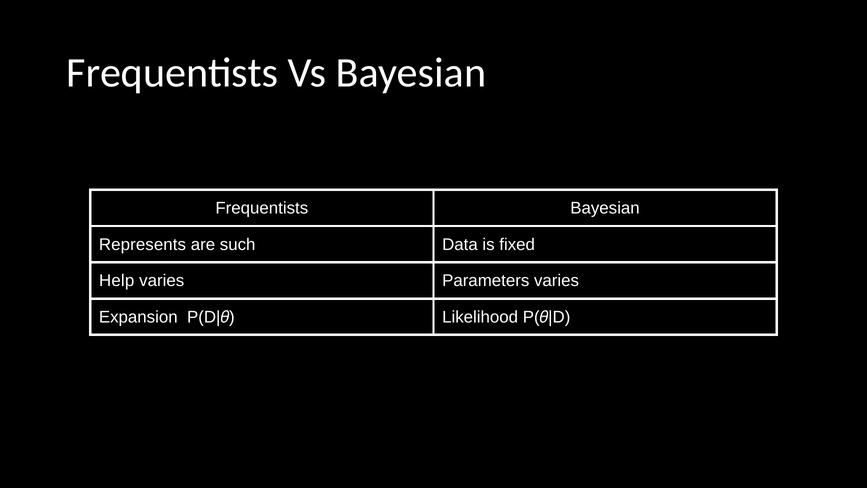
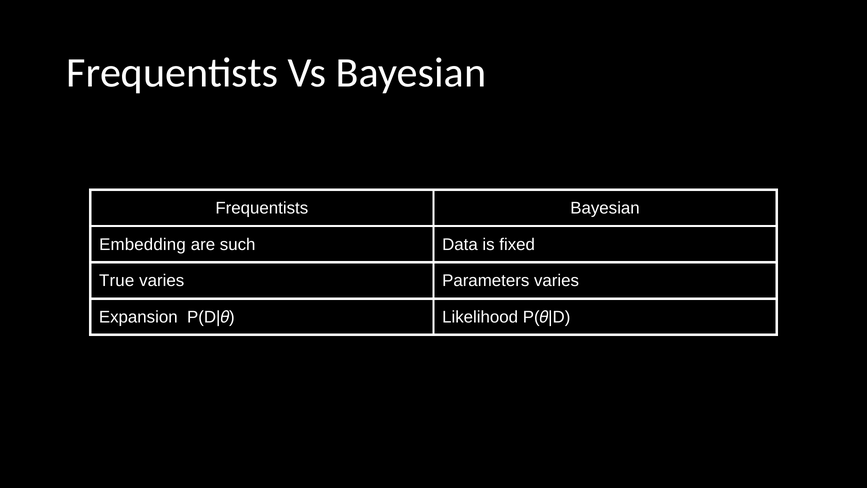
Represents: Represents -> Embedding (142, 244)
Help: Help -> True (117, 281)
